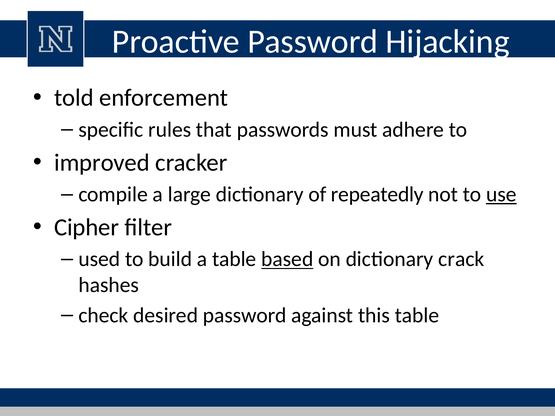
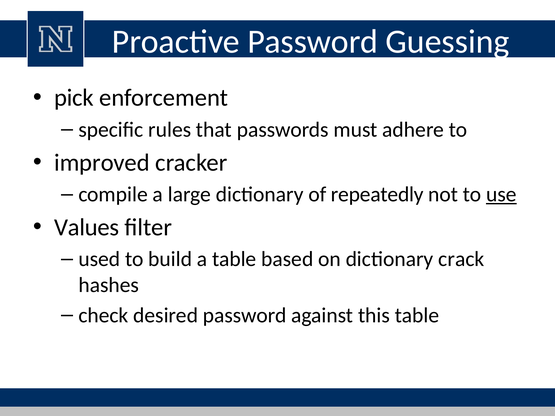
Hijacking: Hijacking -> Guessing (448, 42)
told: told -> pick (74, 98)
Cipher: Cipher -> Values (87, 227)
based underline: present -> none (287, 259)
